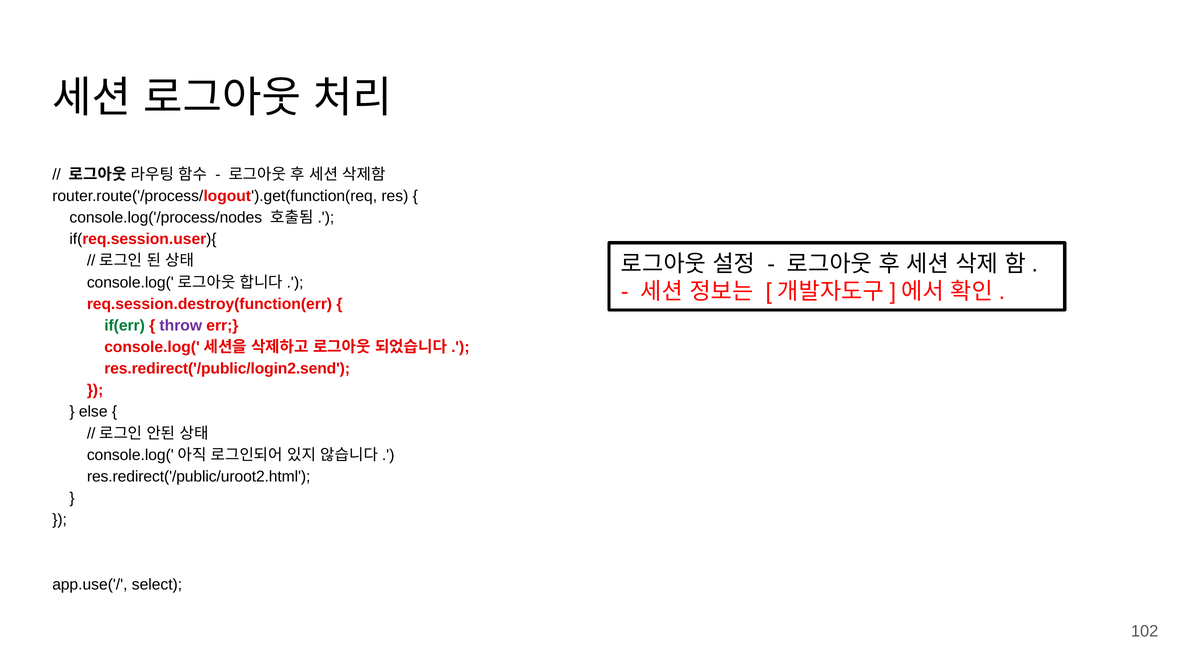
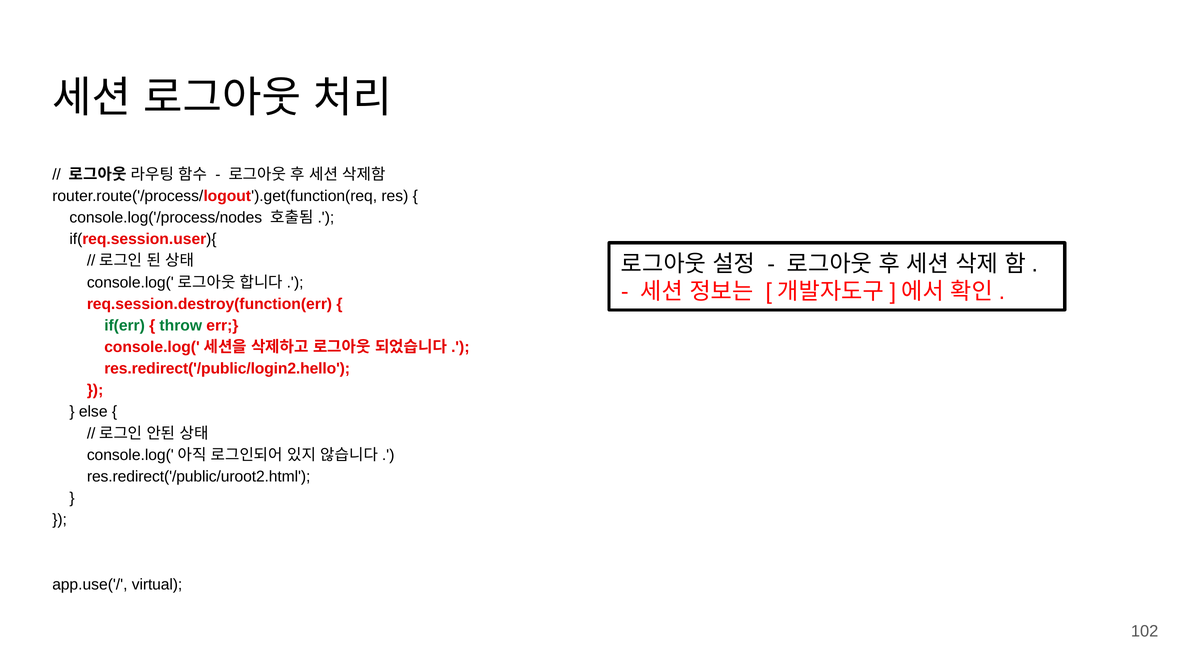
throw colour: purple -> green (181, 326)
res.redirect('/public/login2.send: res.redirect('/public/login2.send -> res.redirect('/public/login2.hello (227, 369)
select: select -> virtual (157, 584)
